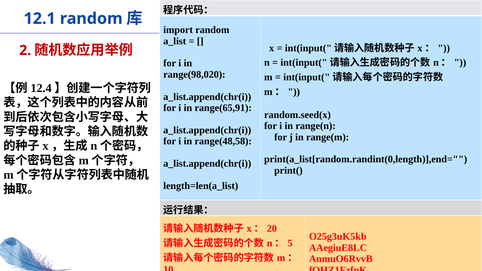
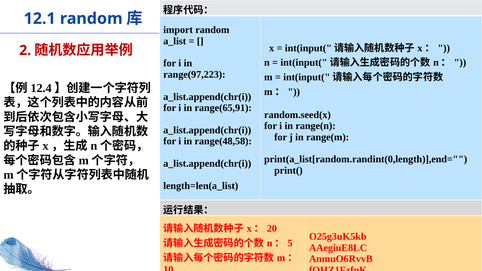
range(98,020: range(98,020 -> range(97,223 (194, 75)
